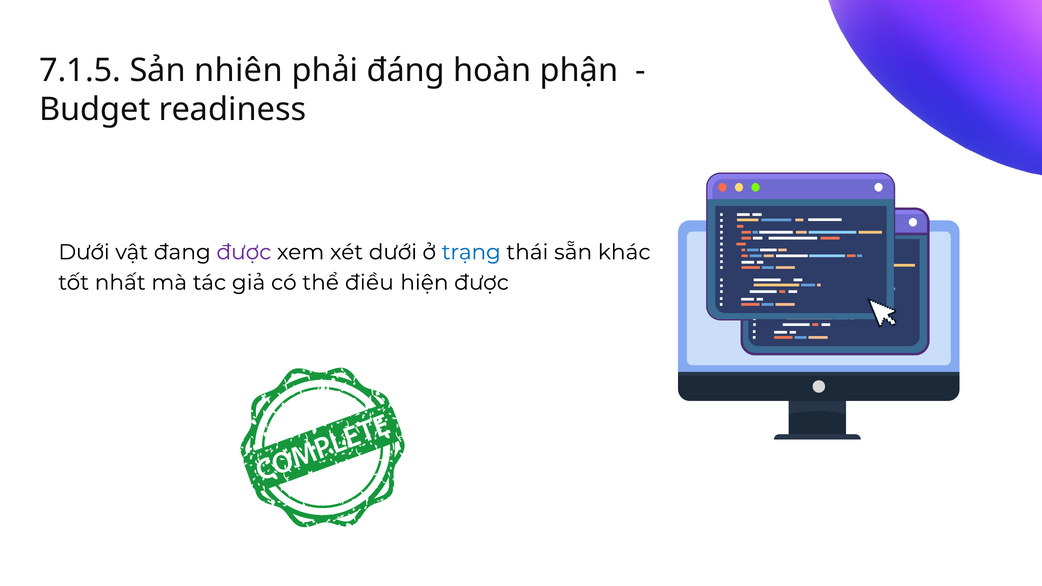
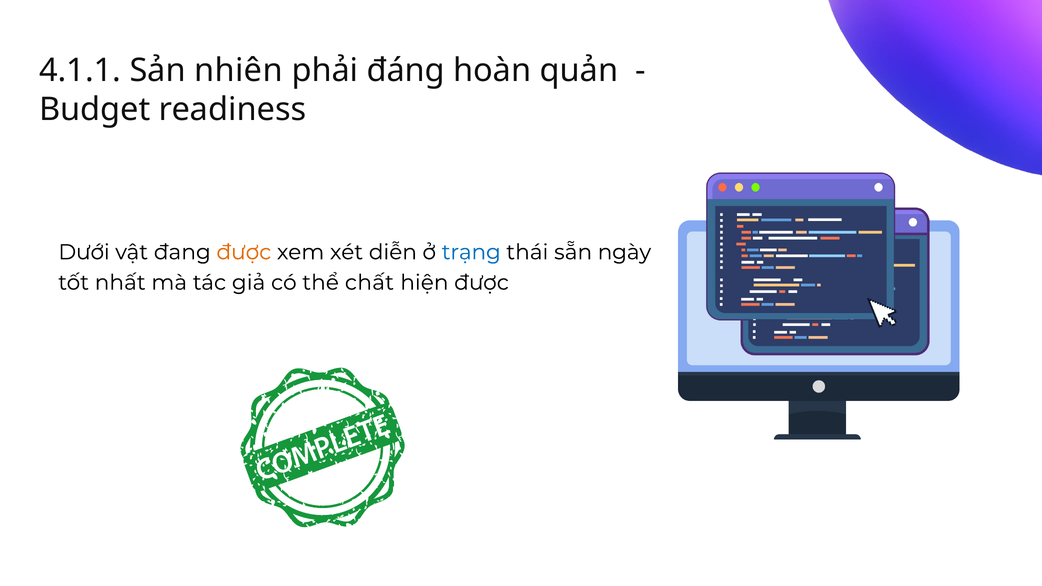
7.1.5: 7.1.5 -> 4.1.1 (80, 71)
phận: phận -> quản (579, 71)
được colour: purple -> orange (244, 252)
xét dưới: dưới -> diễn (393, 252)
khác: khác -> ngày (624, 252)
điều: điều -> chất (369, 283)
